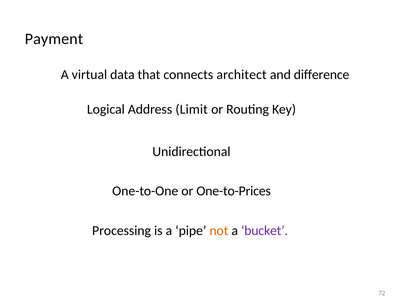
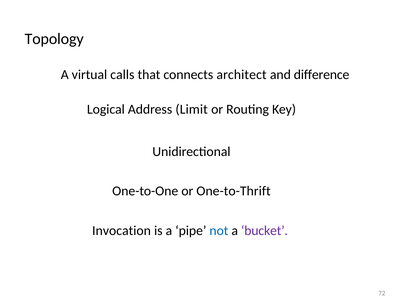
Payment: Payment -> Topology (54, 39)
data: data -> calls (122, 75)
One-to-Prices: One-to-Prices -> One-to-Thrift (234, 191)
Processing: Processing -> Invocation (122, 231)
not colour: orange -> blue (219, 231)
